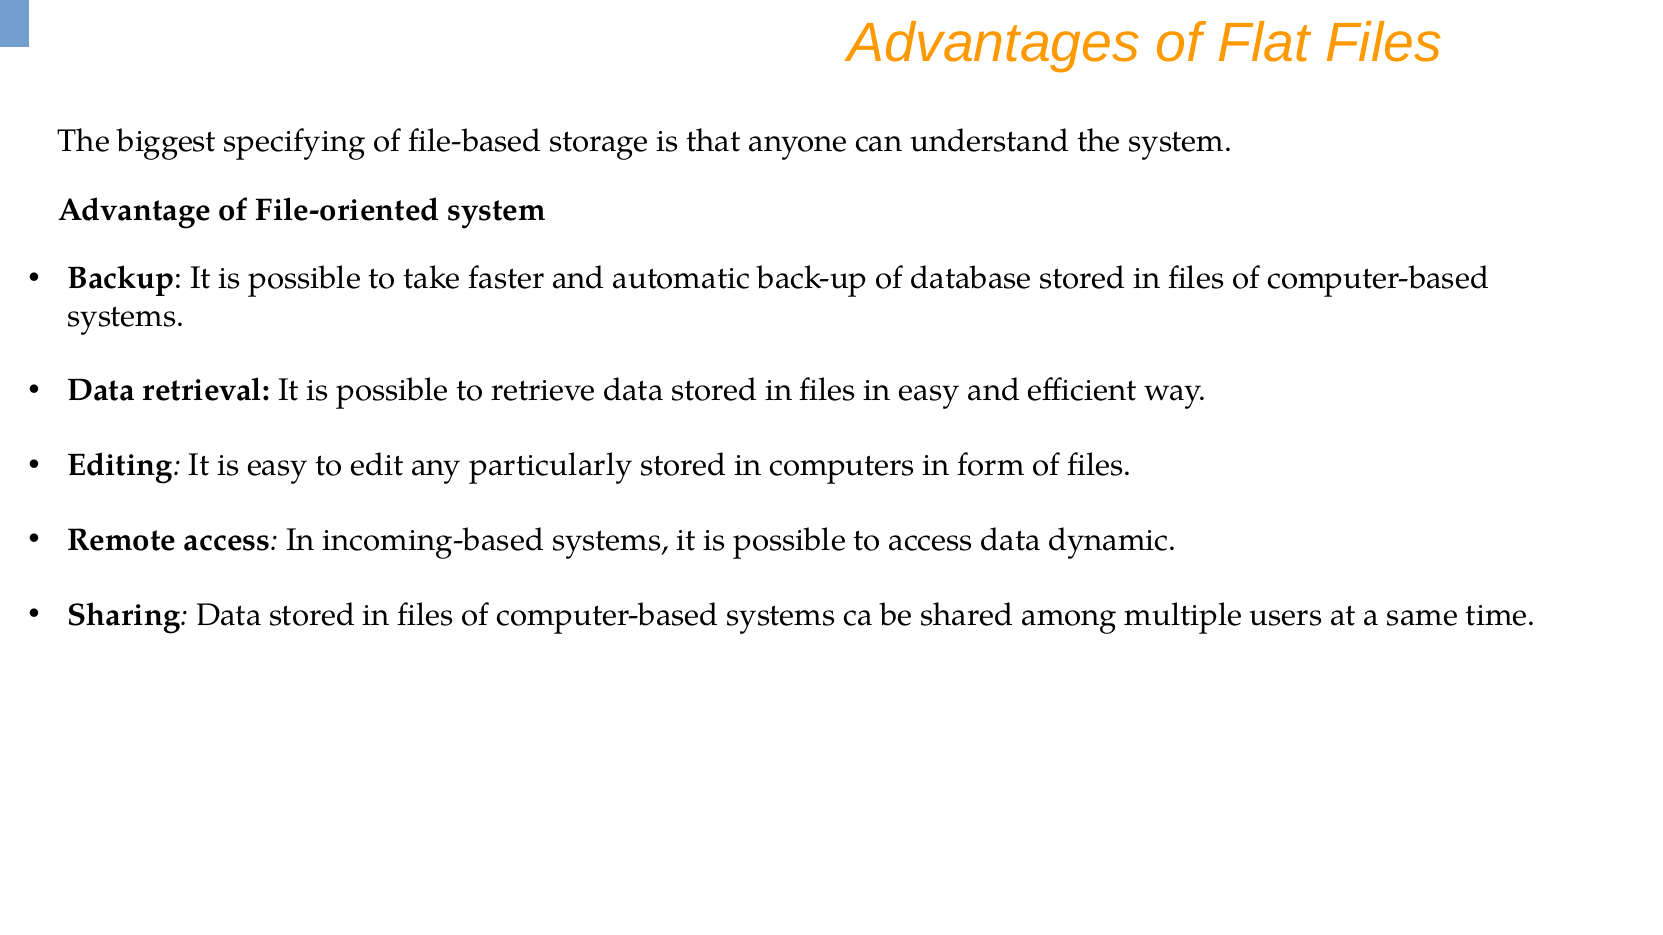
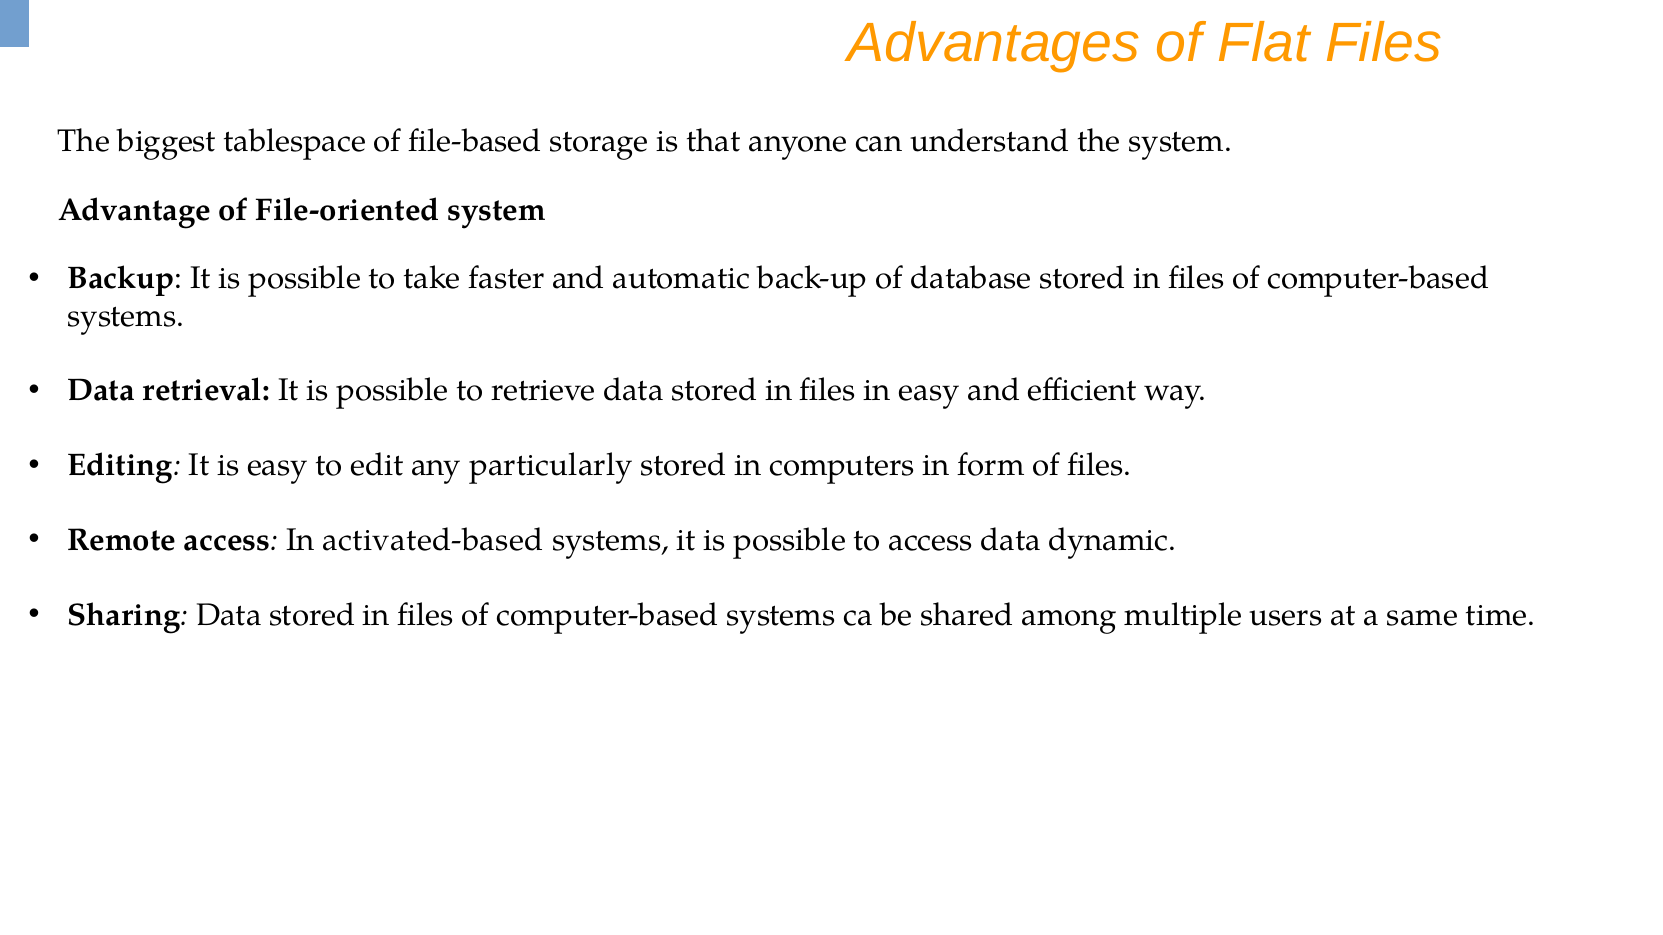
specifying: specifying -> tablespace (295, 141)
incoming-based: incoming-based -> activated-based (433, 541)
